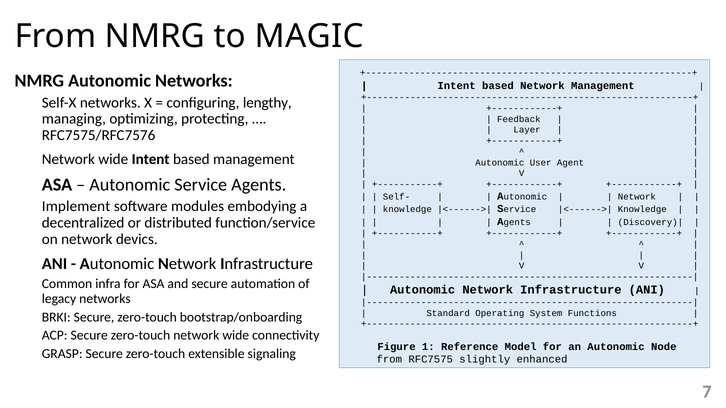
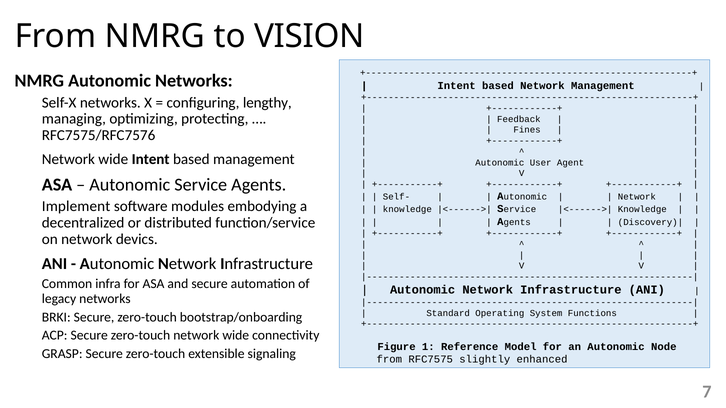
MAGIC: MAGIC -> VISION (309, 36)
Layer: Layer -> Fines (527, 130)
